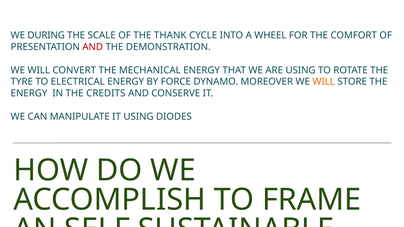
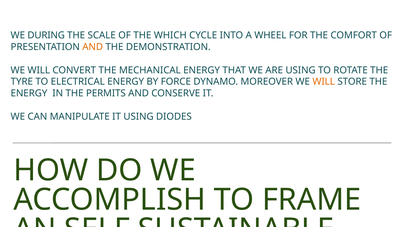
THANK: THANK -> WHICH (170, 35)
AND colour: red -> orange (93, 47)
CREDITS: CREDITS -> PERMITS (106, 94)
